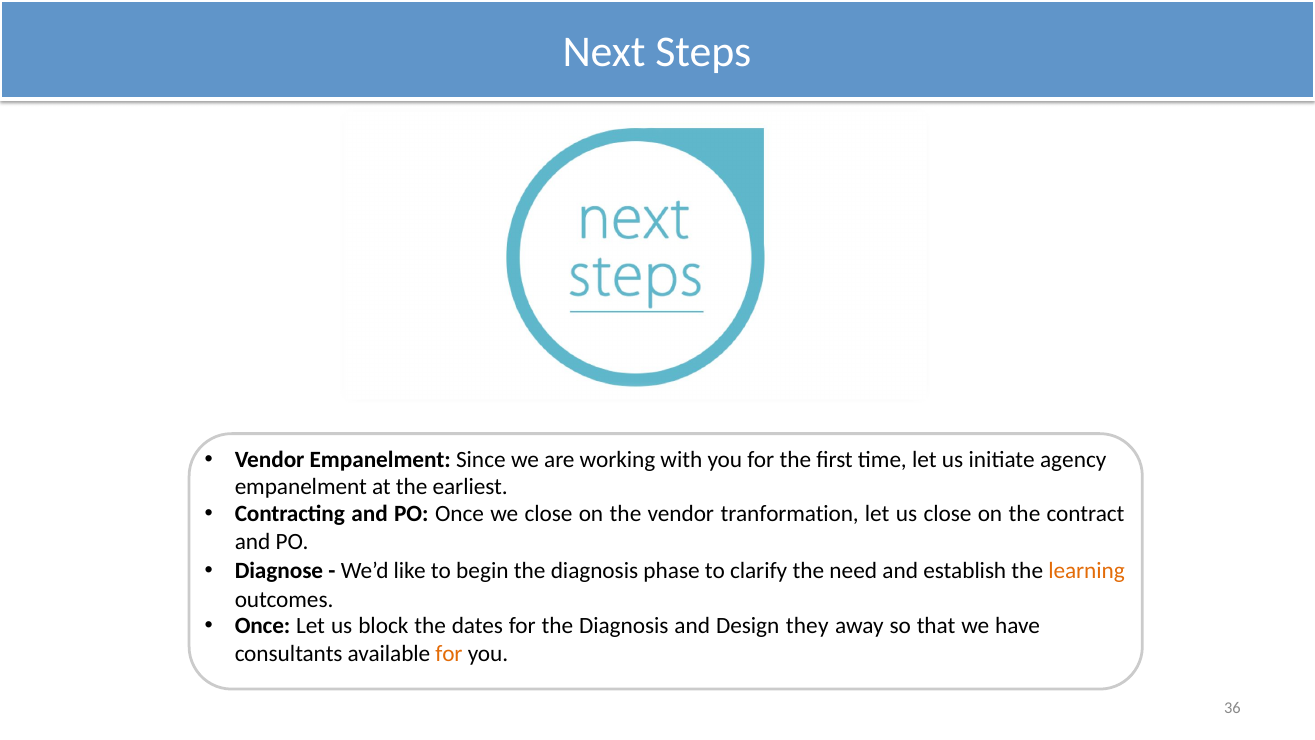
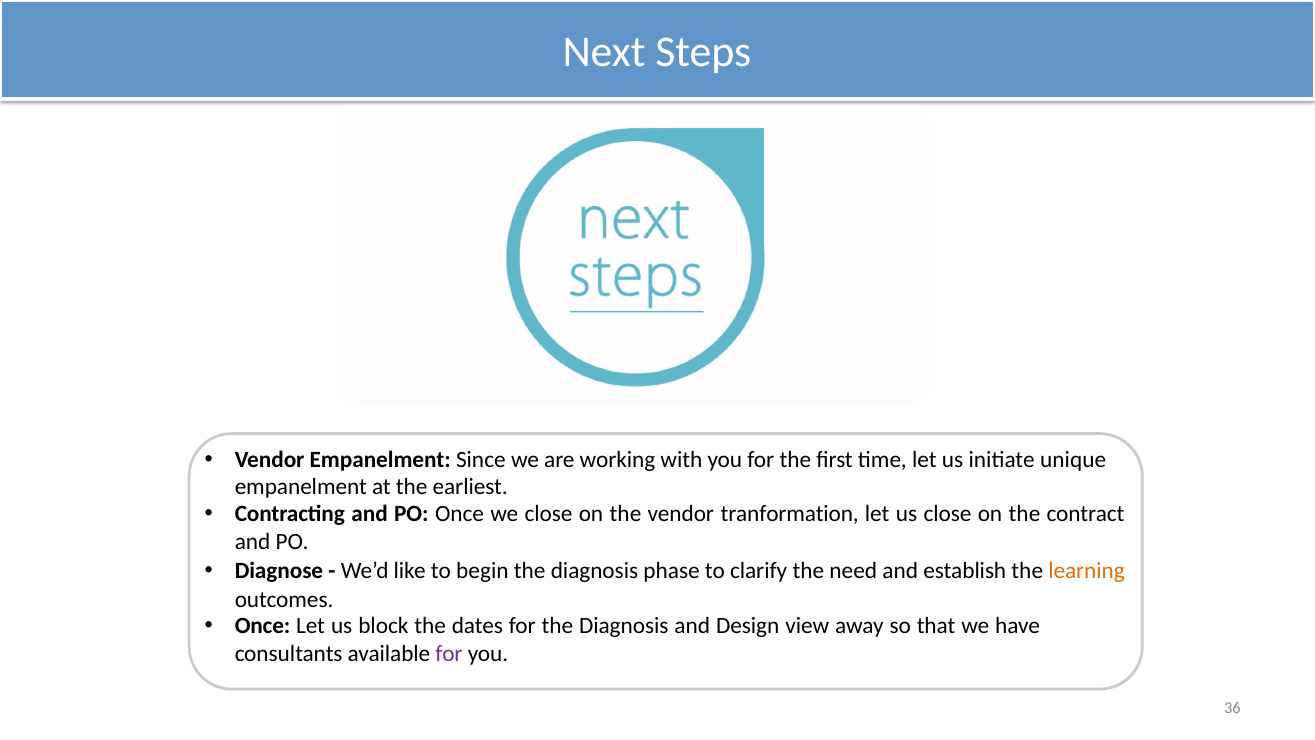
agency: agency -> unique (1073, 459)
they: they -> view (807, 625)
for colour: orange -> purple (449, 653)
